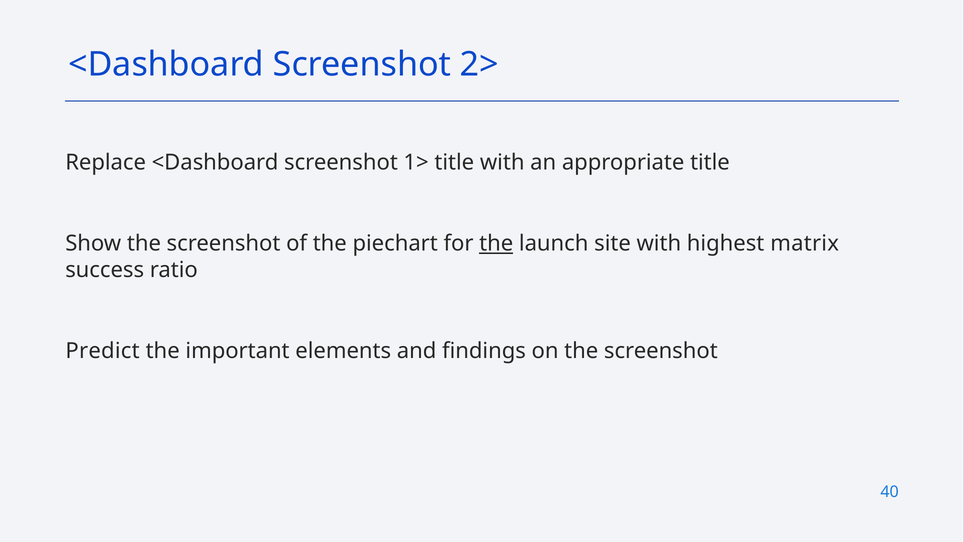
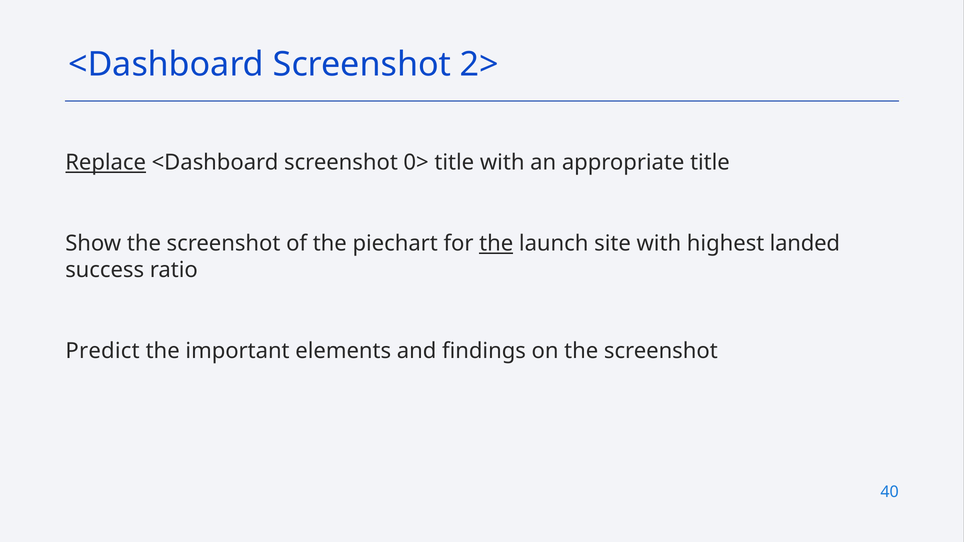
Replace underline: none -> present (106, 163)
1>: 1> -> 0> (416, 163)
matrix: matrix -> landed (805, 244)
